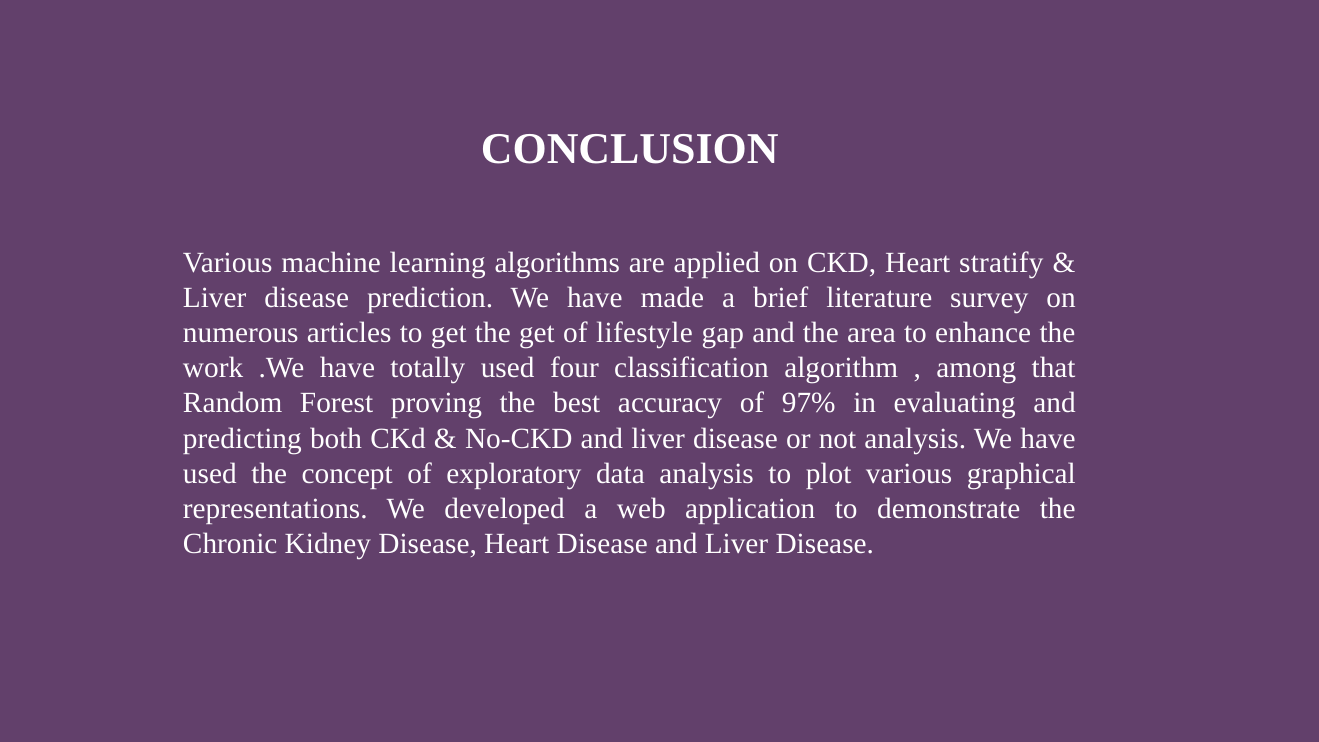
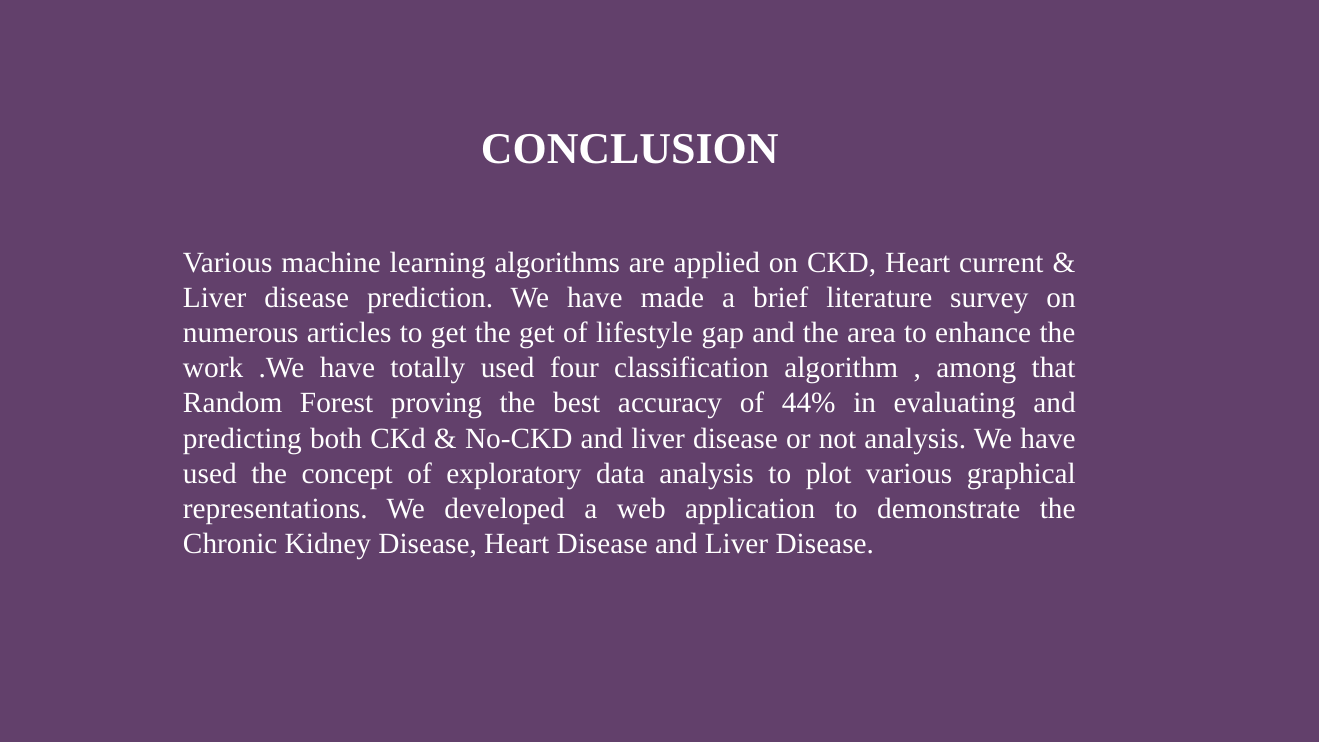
stratify: stratify -> current (1001, 262)
97%: 97% -> 44% (809, 403)
